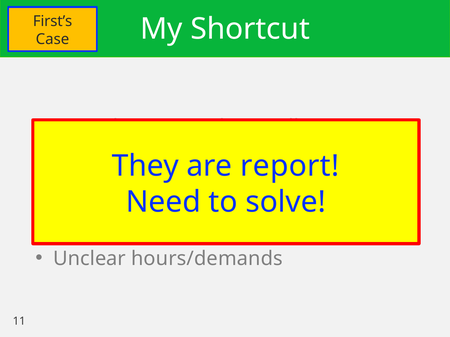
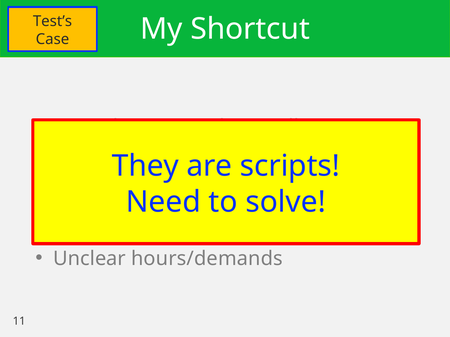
First’s: First’s -> Test’s (52, 21)
report: report -> scripts (290, 166)
